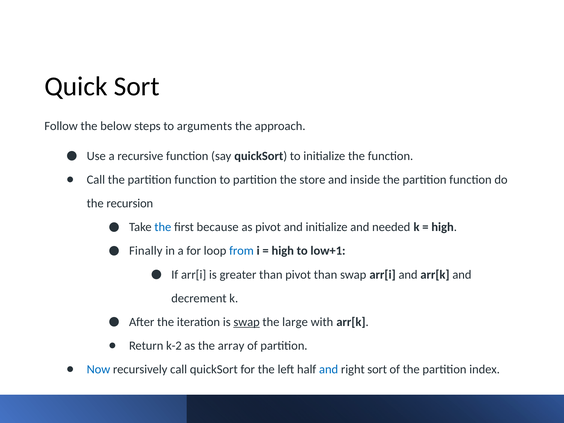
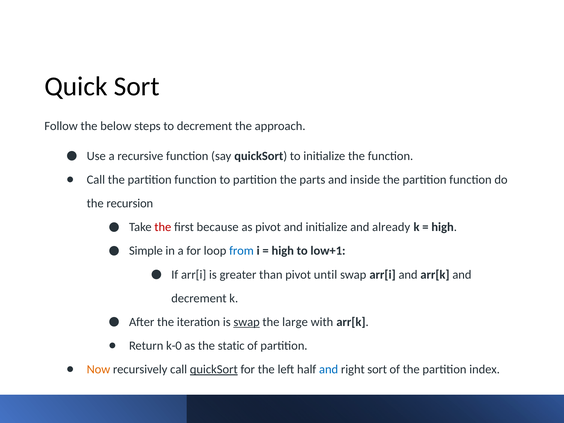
to arguments: arguments -> decrement (205, 126)
store: store -> parts (312, 180)
the colour: blue -> red (163, 227)
needed: needed -> already (391, 227)
Finally: Finally -> Simple (146, 251)
pivot than: than -> until (326, 275)
k-2: k-2 -> k-0 (174, 346)
array: array -> static (231, 346)
Now colour: blue -> orange (98, 369)
quickSort underline: none -> present (214, 369)
